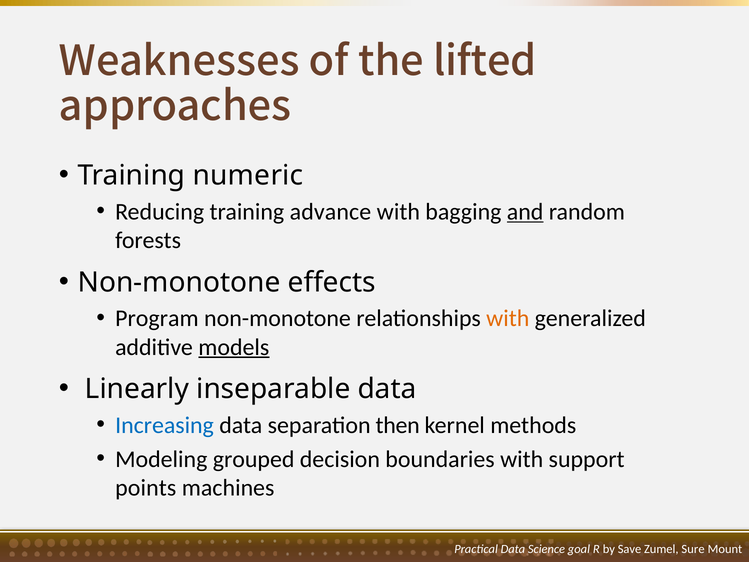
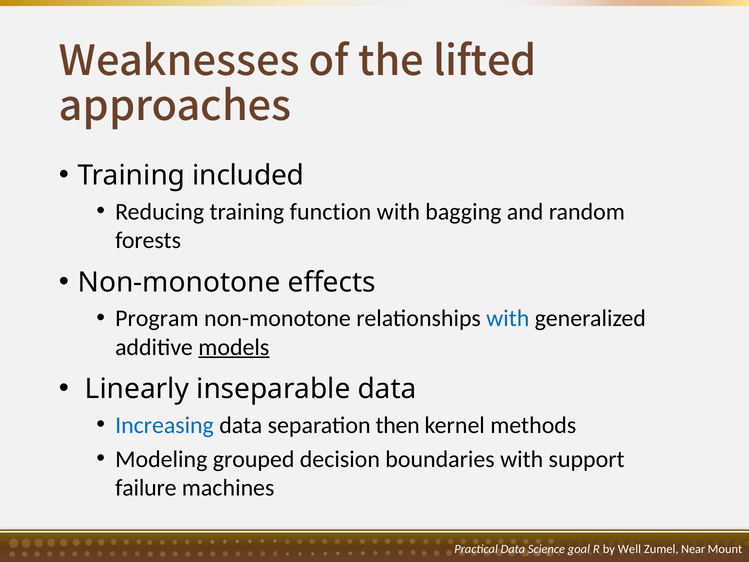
numeric: numeric -> included (248, 175)
advance: advance -> function (330, 212)
and underline: present -> none (525, 212)
with colour: orange -> blue (508, 318)
points: points -> failure (146, 488)
Save: Save -> Well (629, 549)
Sure: Sure -> Near (693, 549)
